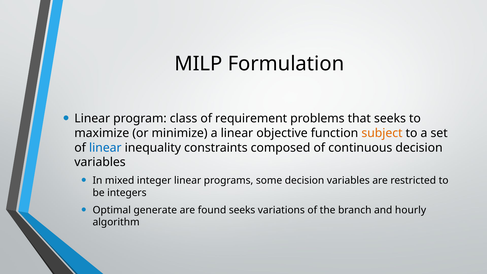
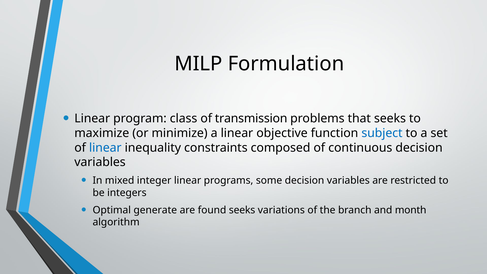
requirement: requirement -> transmission (251, 118)
subject colour: orange -> blue (382, 133)
hourly: hourly -> month (411, 210)
